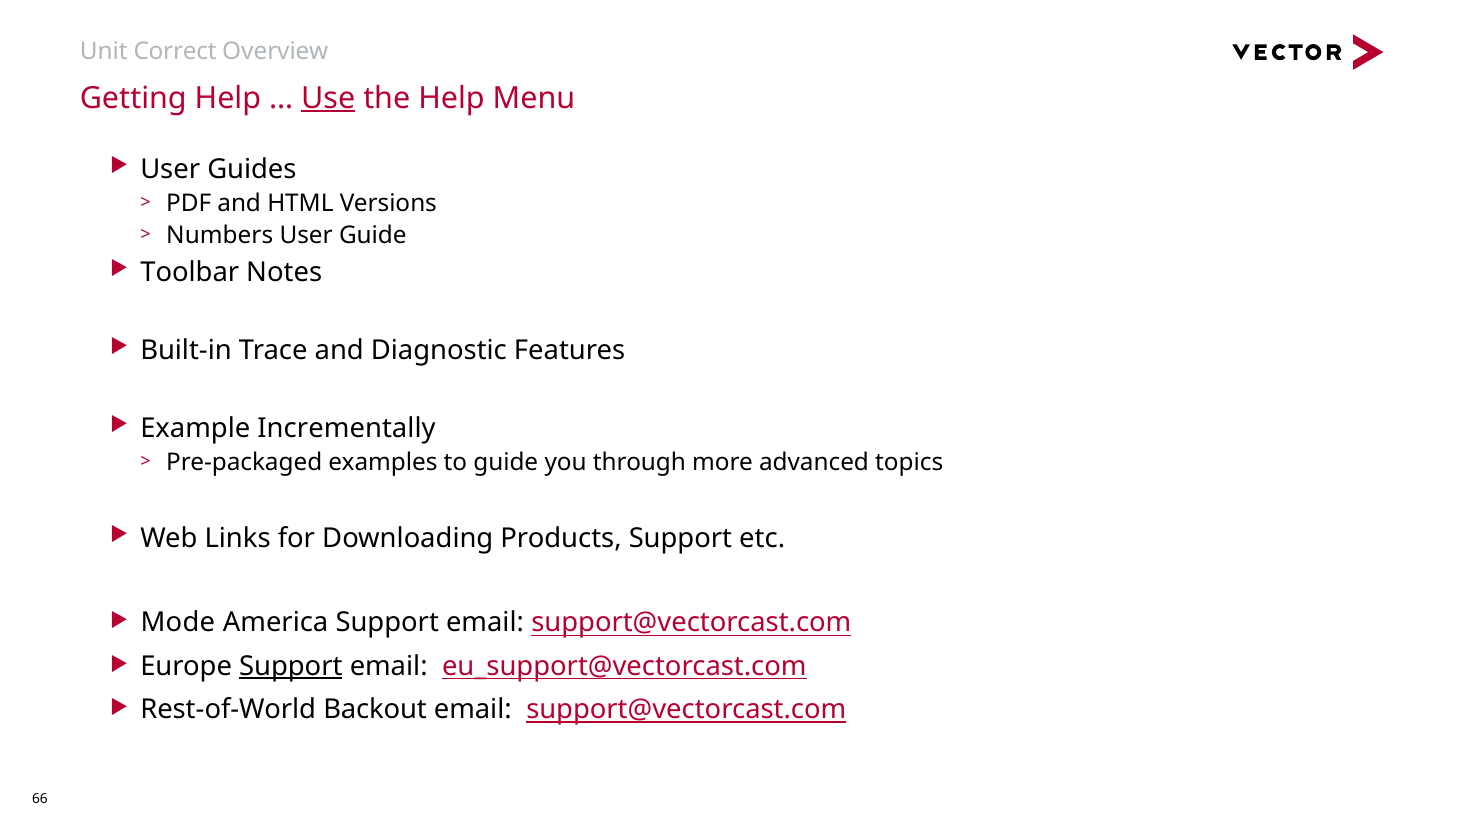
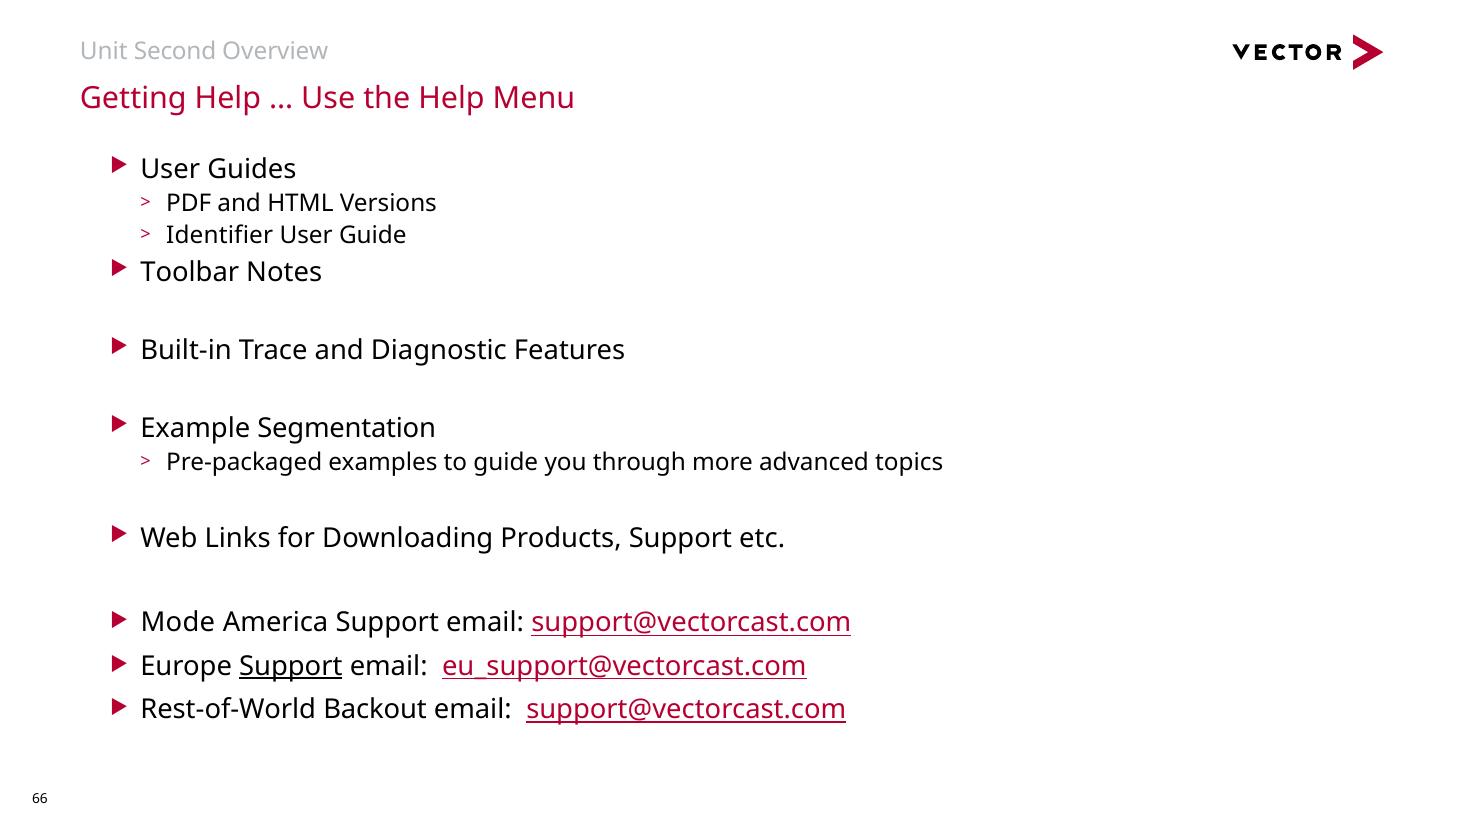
Correct: Correct -> Second (175, 51)
Use underline: present -> none (328, 98)
Numbers: Numbers -> Identifier (220, 236)
Incrementally: Incrementally -> Segmentation (347, 429)
